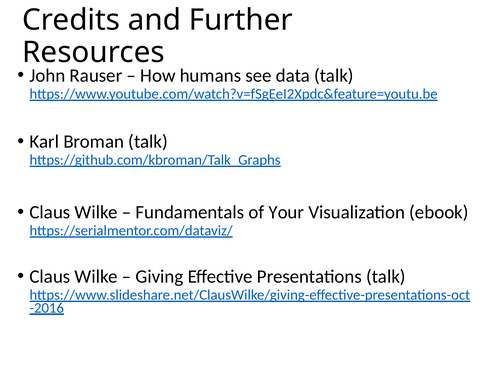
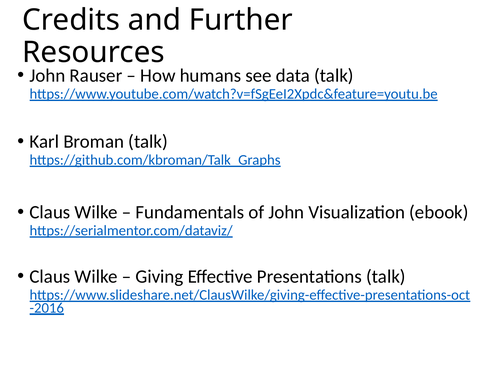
of Your: Your -> John (286, 212)
